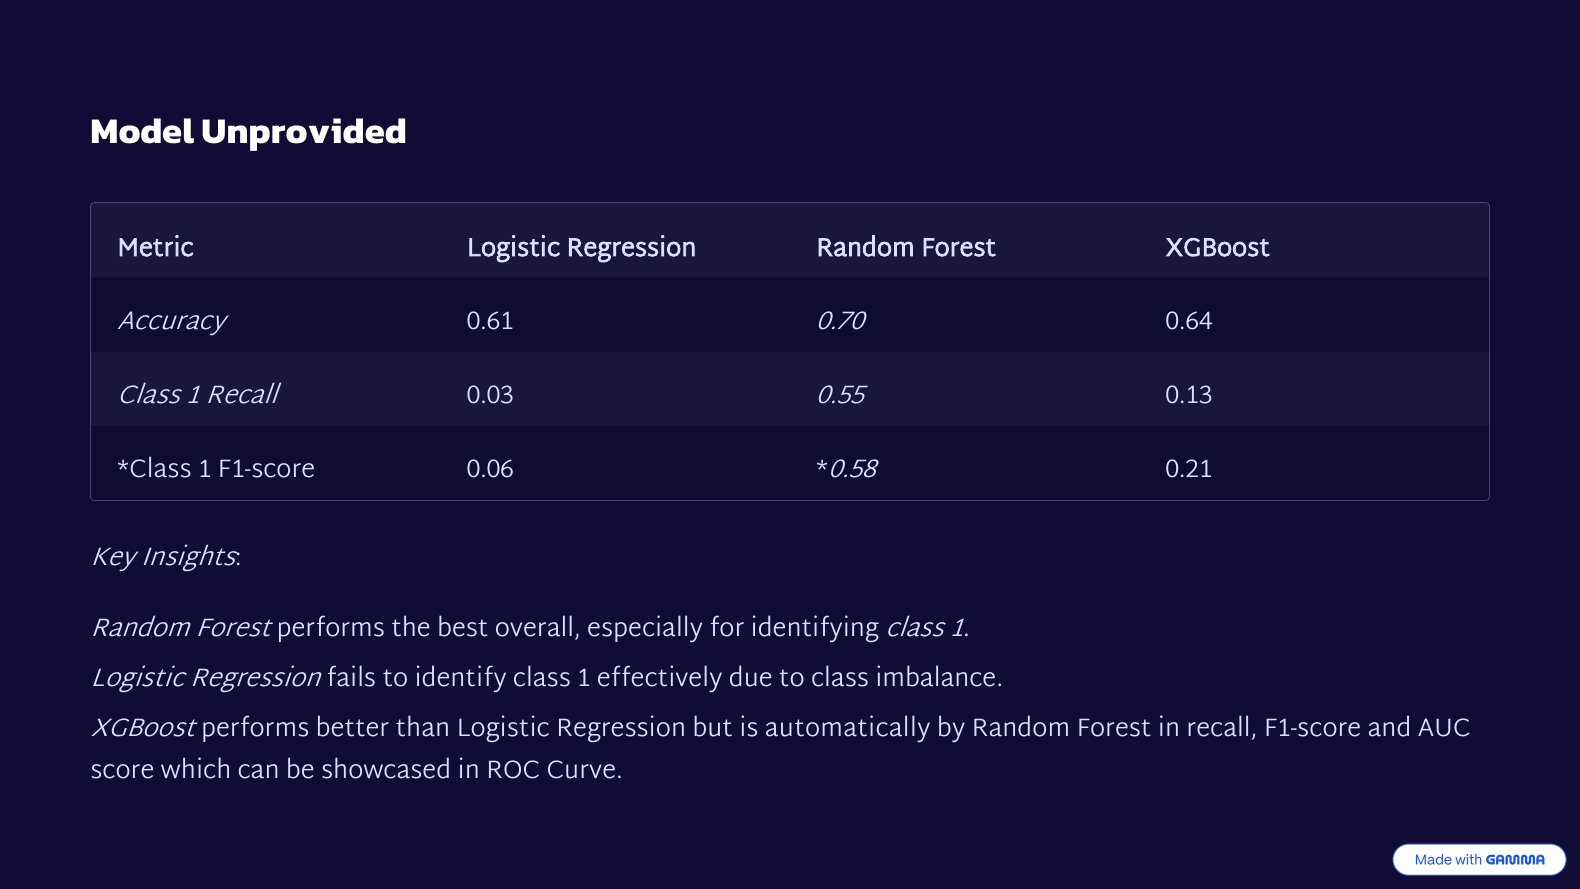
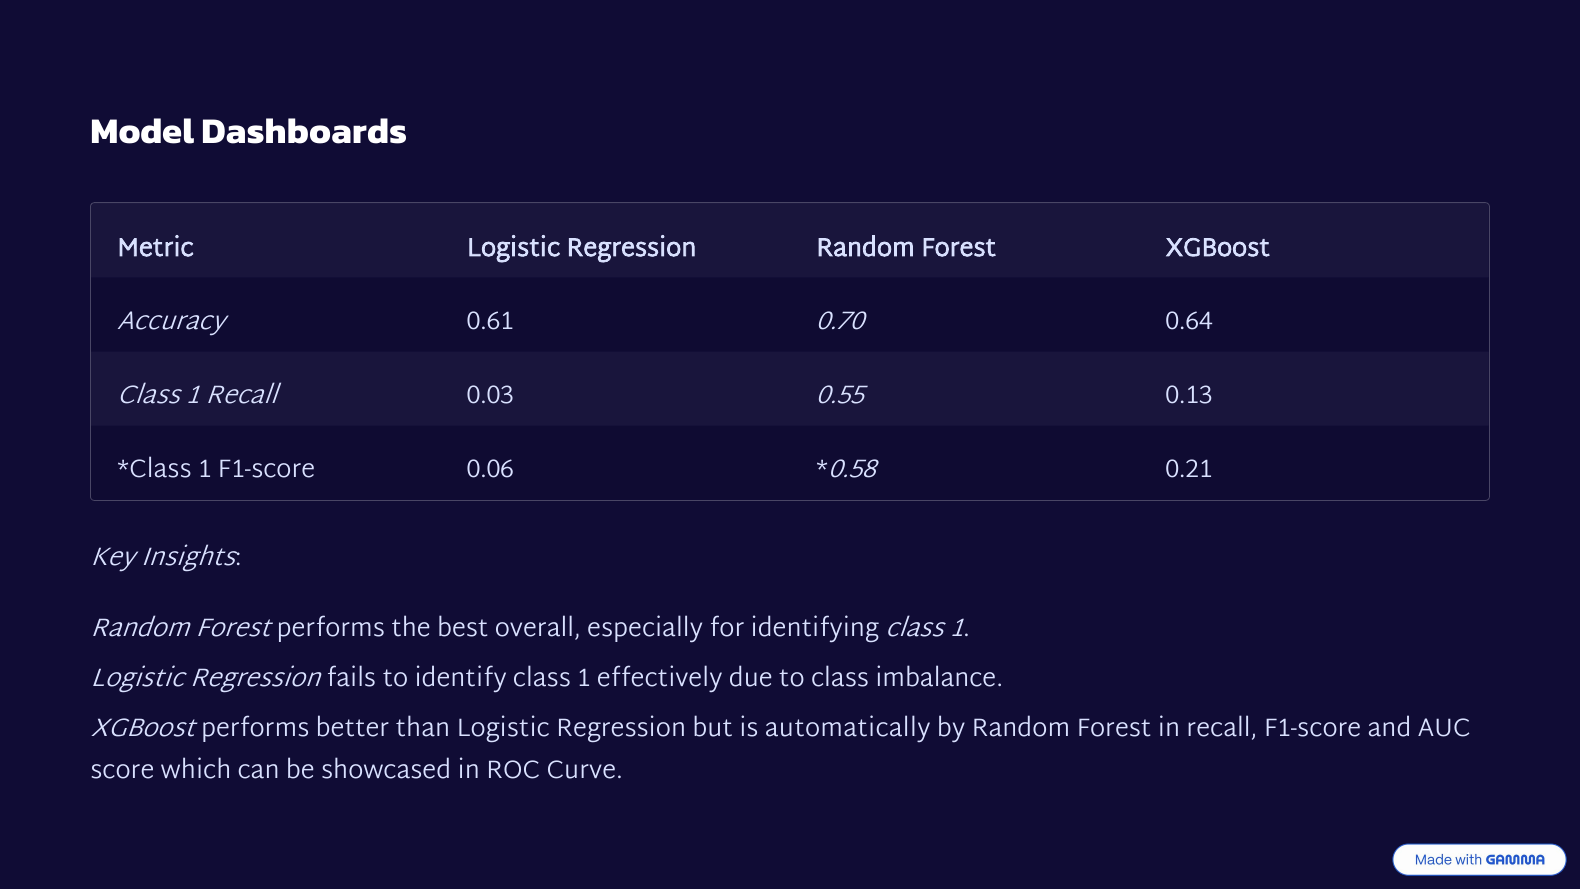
Unprovided: Unprovided -> Dashboards (304, 131)
